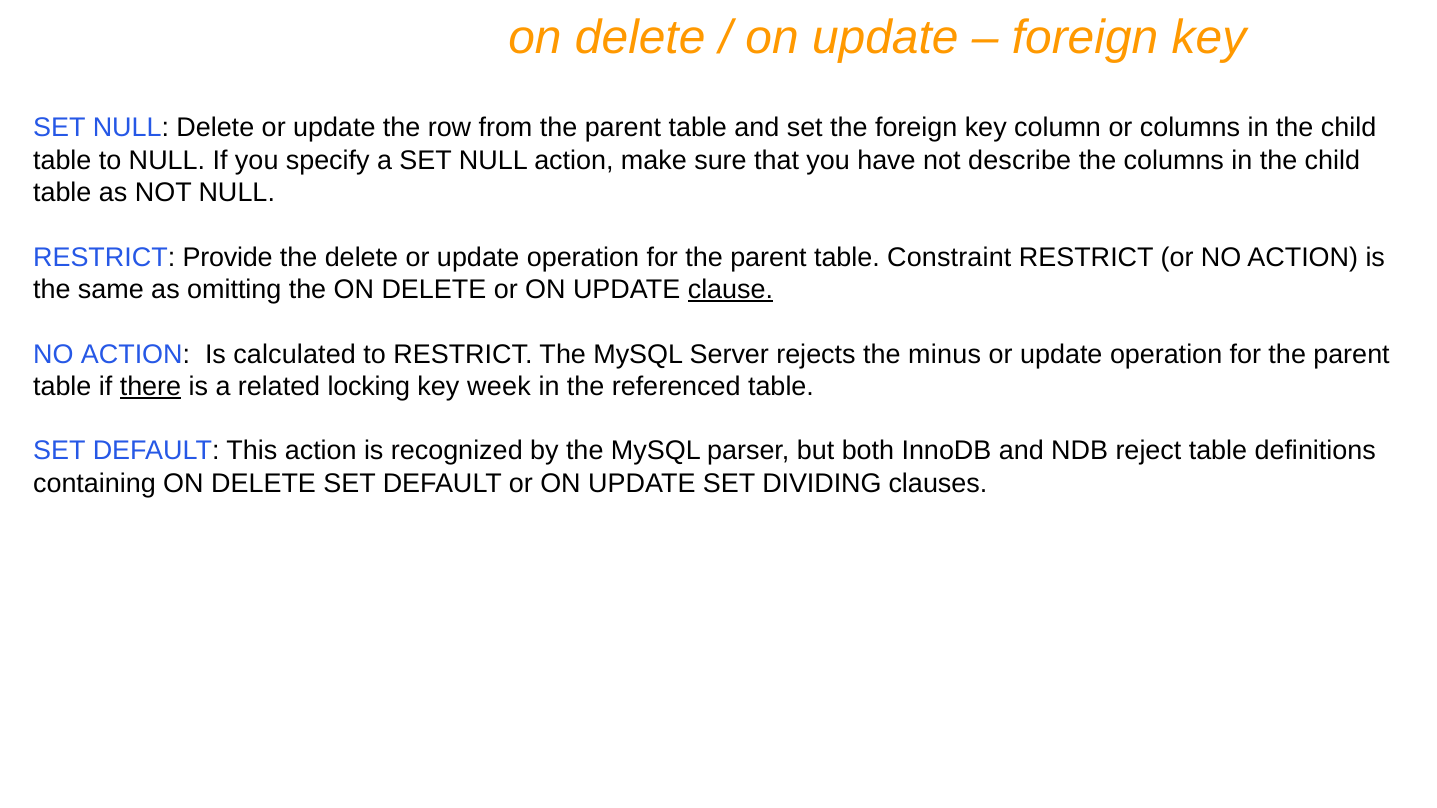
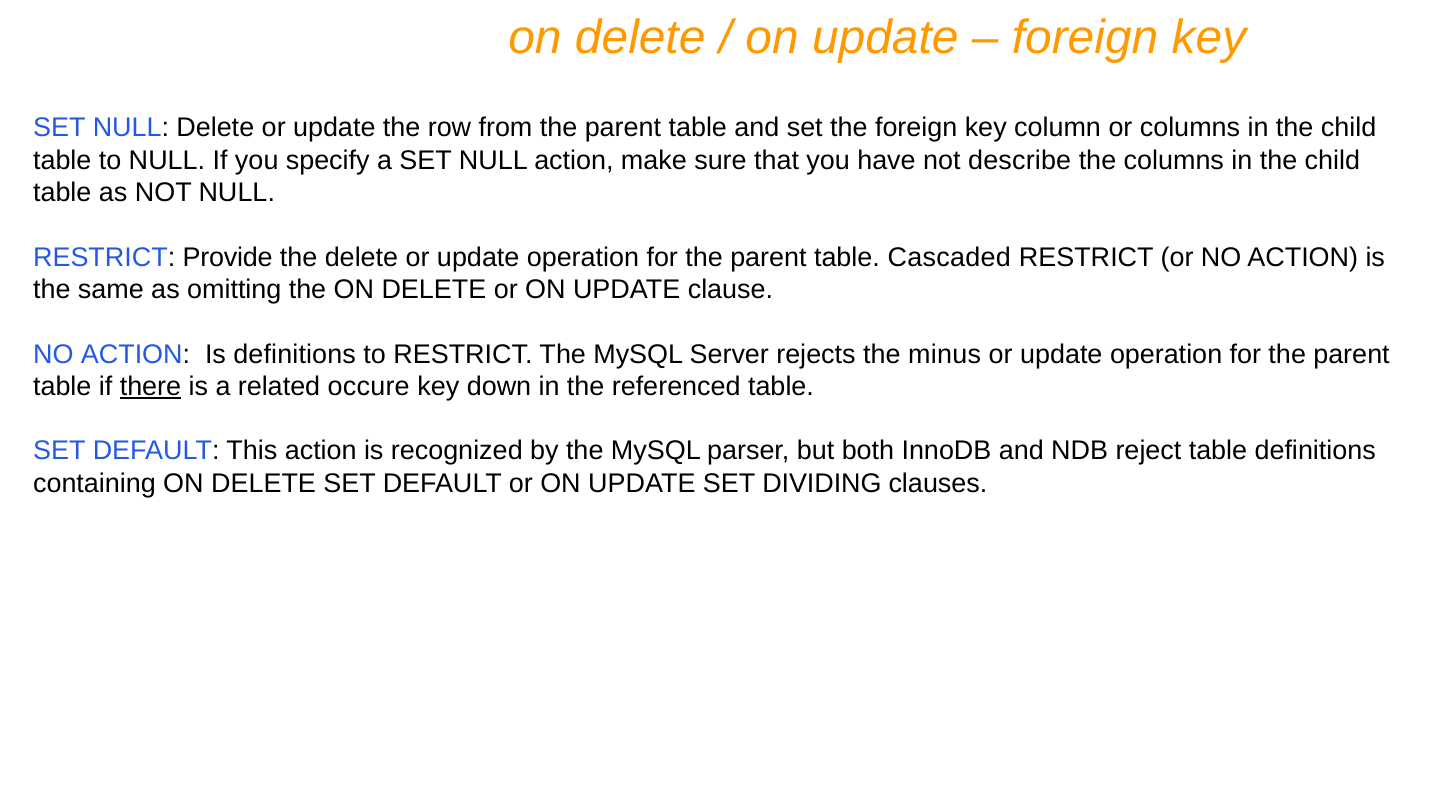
Constraint: Constraint -> Cascaded (949, 257)
clause underline: present -> none (730, 290)
Is calculated: calculated -> definitions (295, 354)
locking: locking -> occure (369, 387)
week: week -> down (499, 387)
